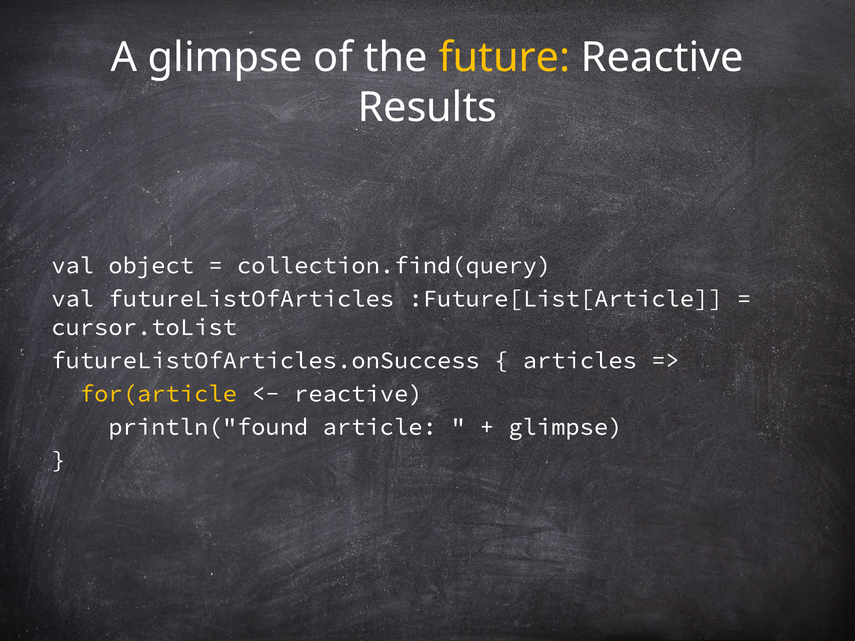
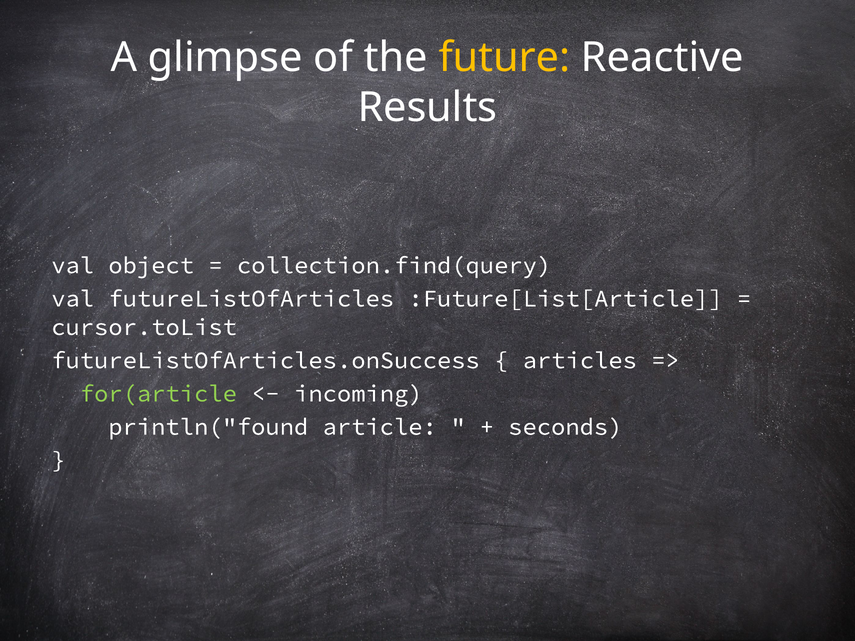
for(article colour: yellow -> light green (158, 394)
reactive: reactive -> incoming (358, 394)
glimpse: glimpse -> seconds (565, 427)
